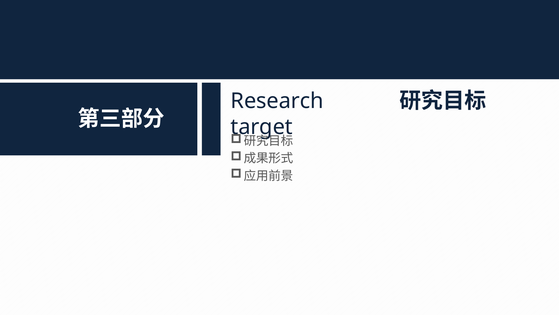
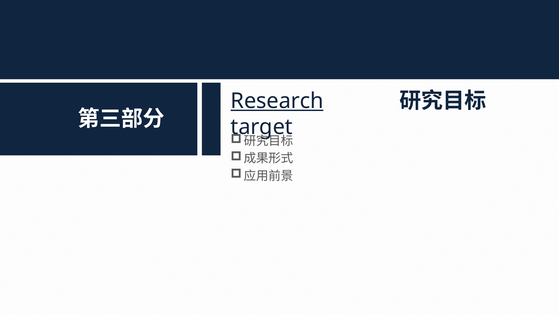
Research underline: none -> present (277, 101)
